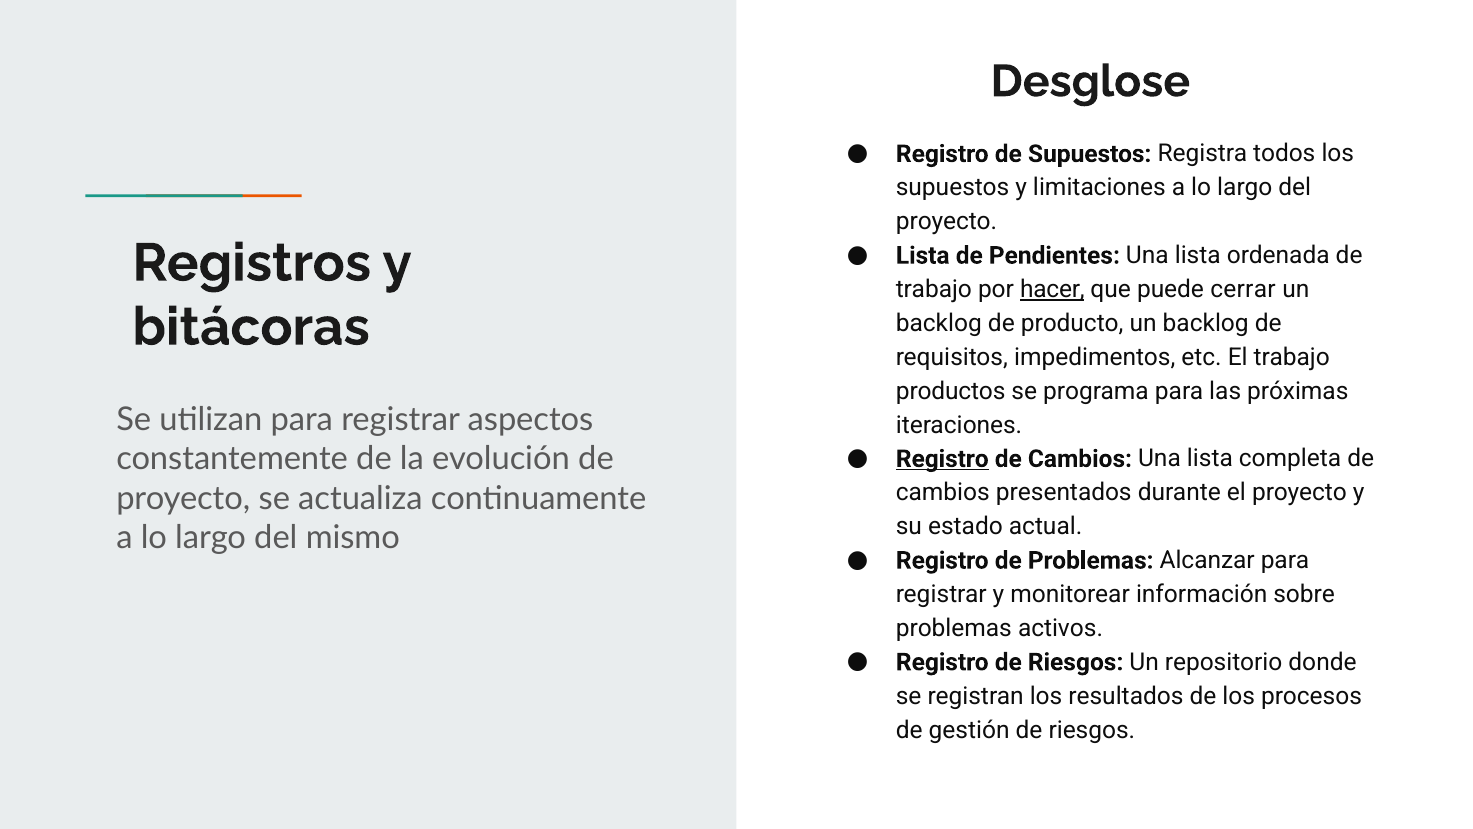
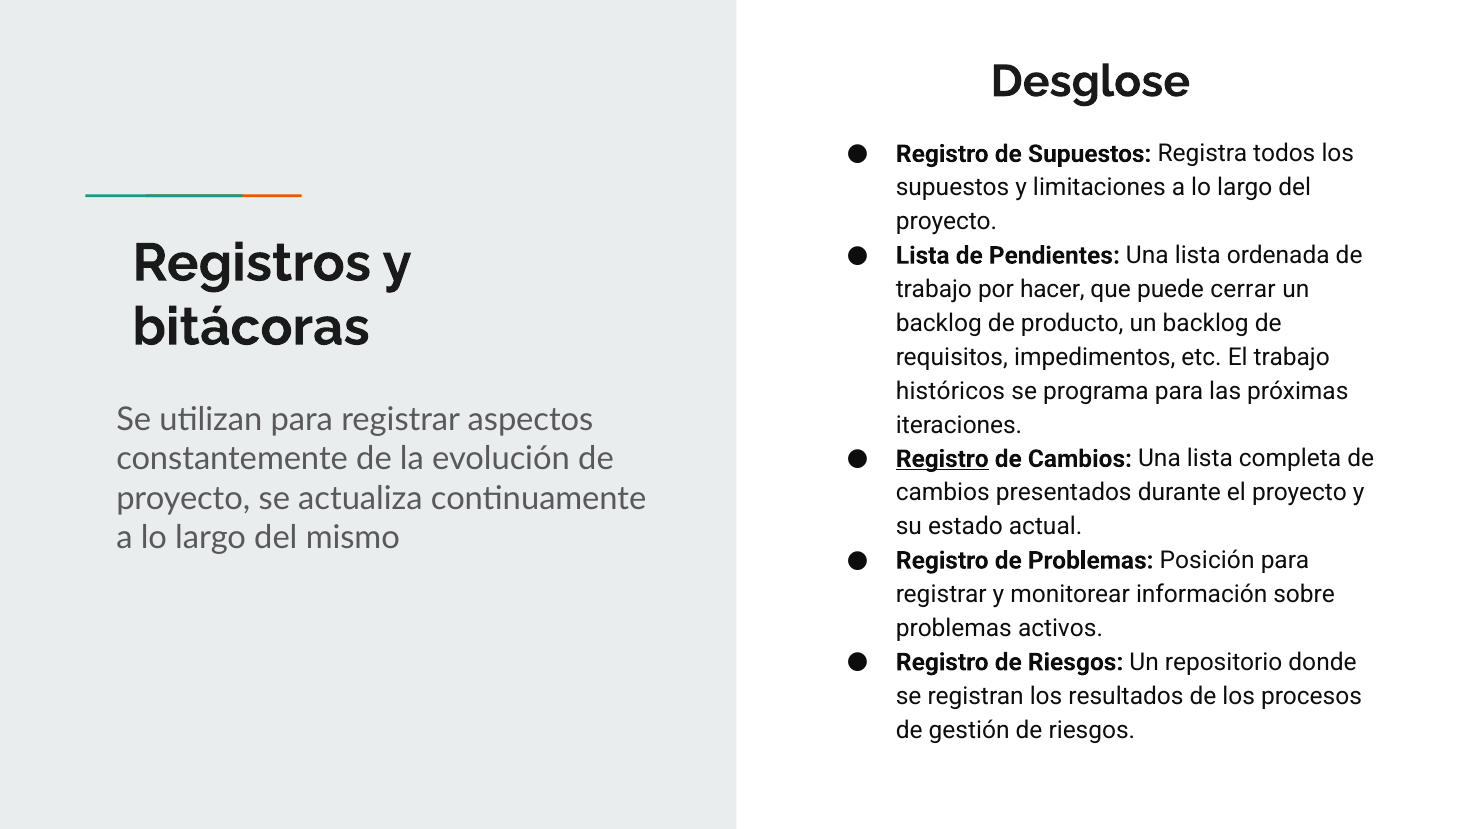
hacer underline: present -> none (1052, 289)
productos: productos -> históricos (951, 391)
Alcanzar: Alcanzar -> Posición (1207, 560)
